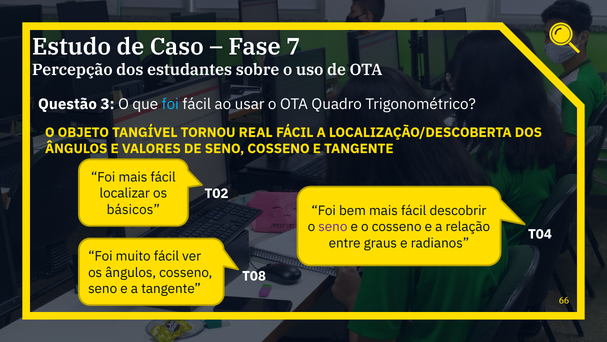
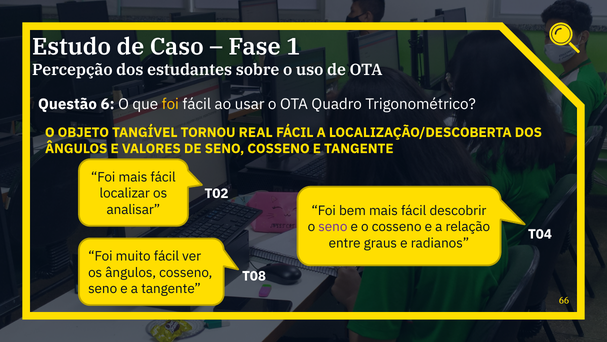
7: 7 -> 1 (293, 47)
3: 3 -> 6 (108, 104)
foi colour: light blue -> yellow (170, 104)
básicos: básicos -> analisar (133, 209)
